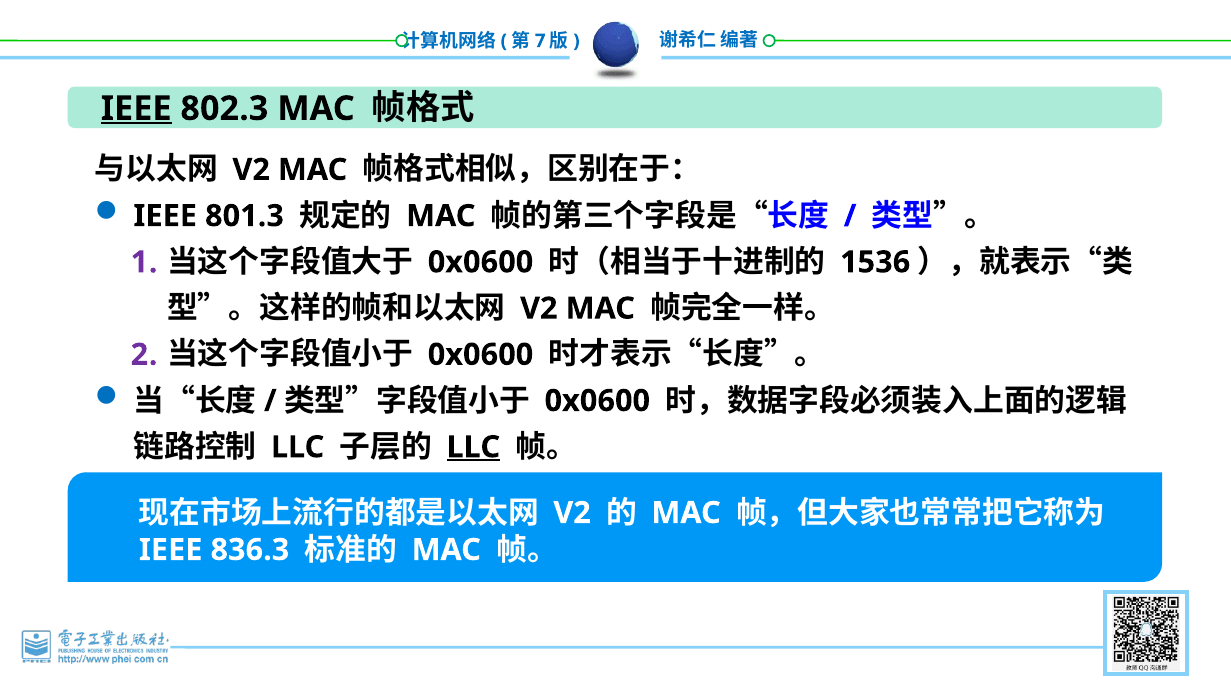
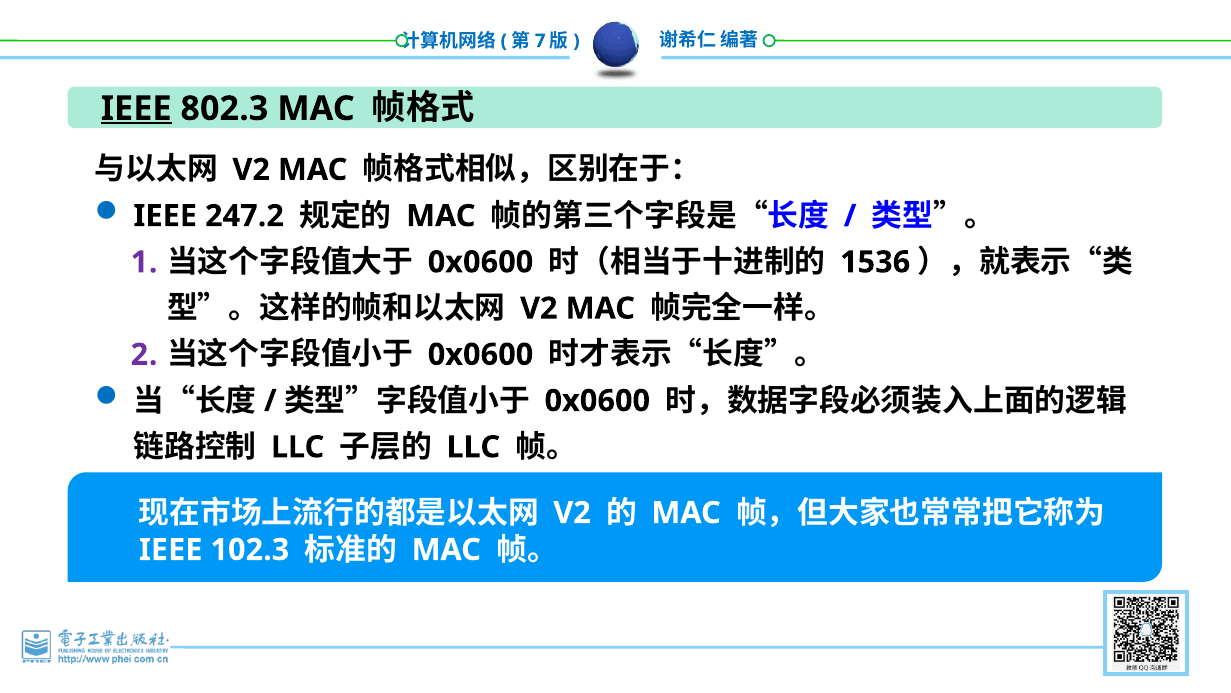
801.3: 801.3 -> 247.2 (244, 216)
LLC underline: present -> none (473, 447)
836.3: 836.3 -> 102.3 (250, 549)
